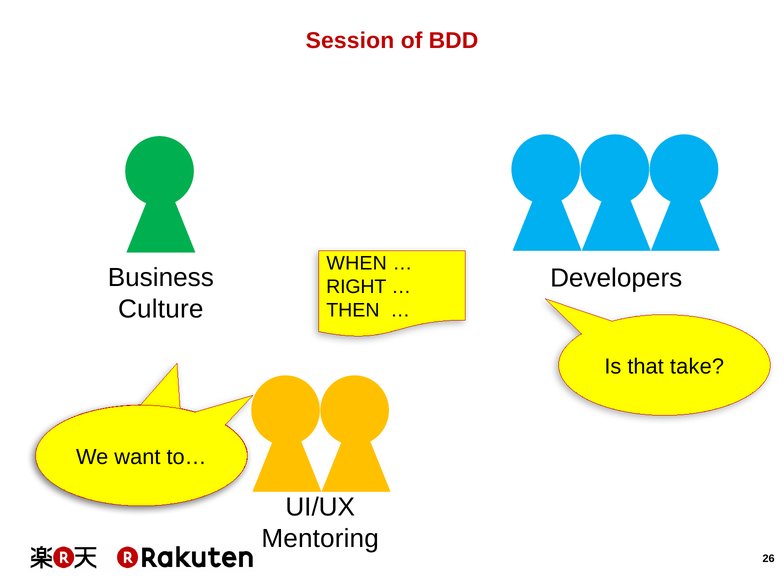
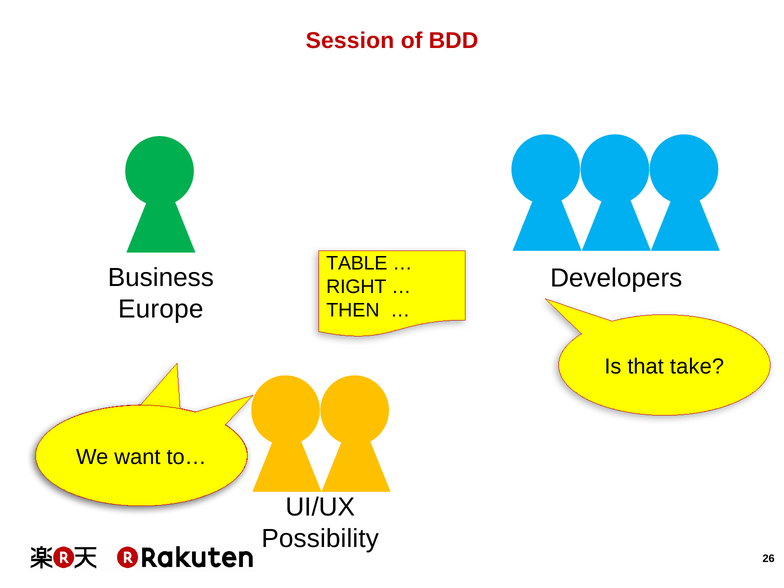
WHEN: WHEN -> TABLE (357, 263)
Culture: Culture -> Europe (161, 309)
Mentoring: Mentoring -> Possibility (320, 539)
